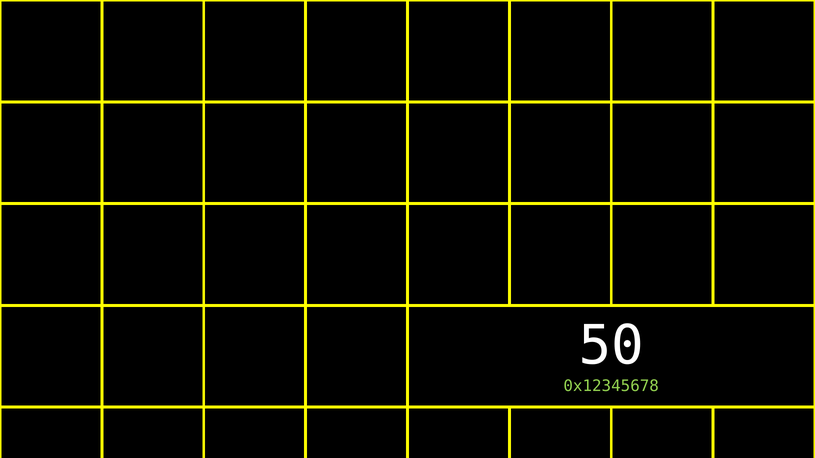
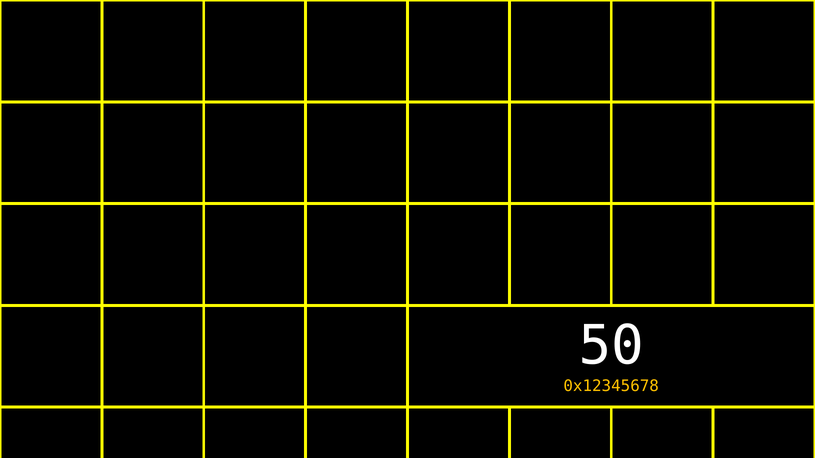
0x12345678 colour: light green -> yellow (611, 386)
